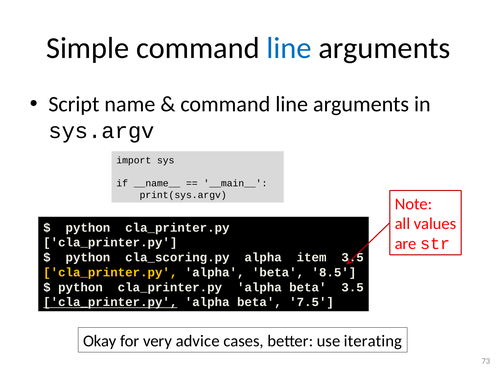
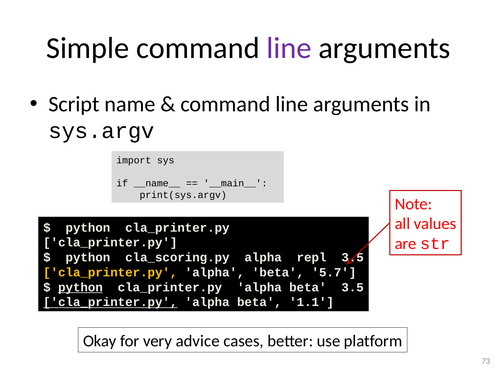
line colour: blue -> purple (289, 48)
item: item -> repl (312, 257)
8.5: 8.5 -> 5.7 (334, 272)
python underline: none -> present (80, 287)
7.5: 7.5 -> 1.1 (312, 302)
iterating: iterating -> platform (373, 341)
